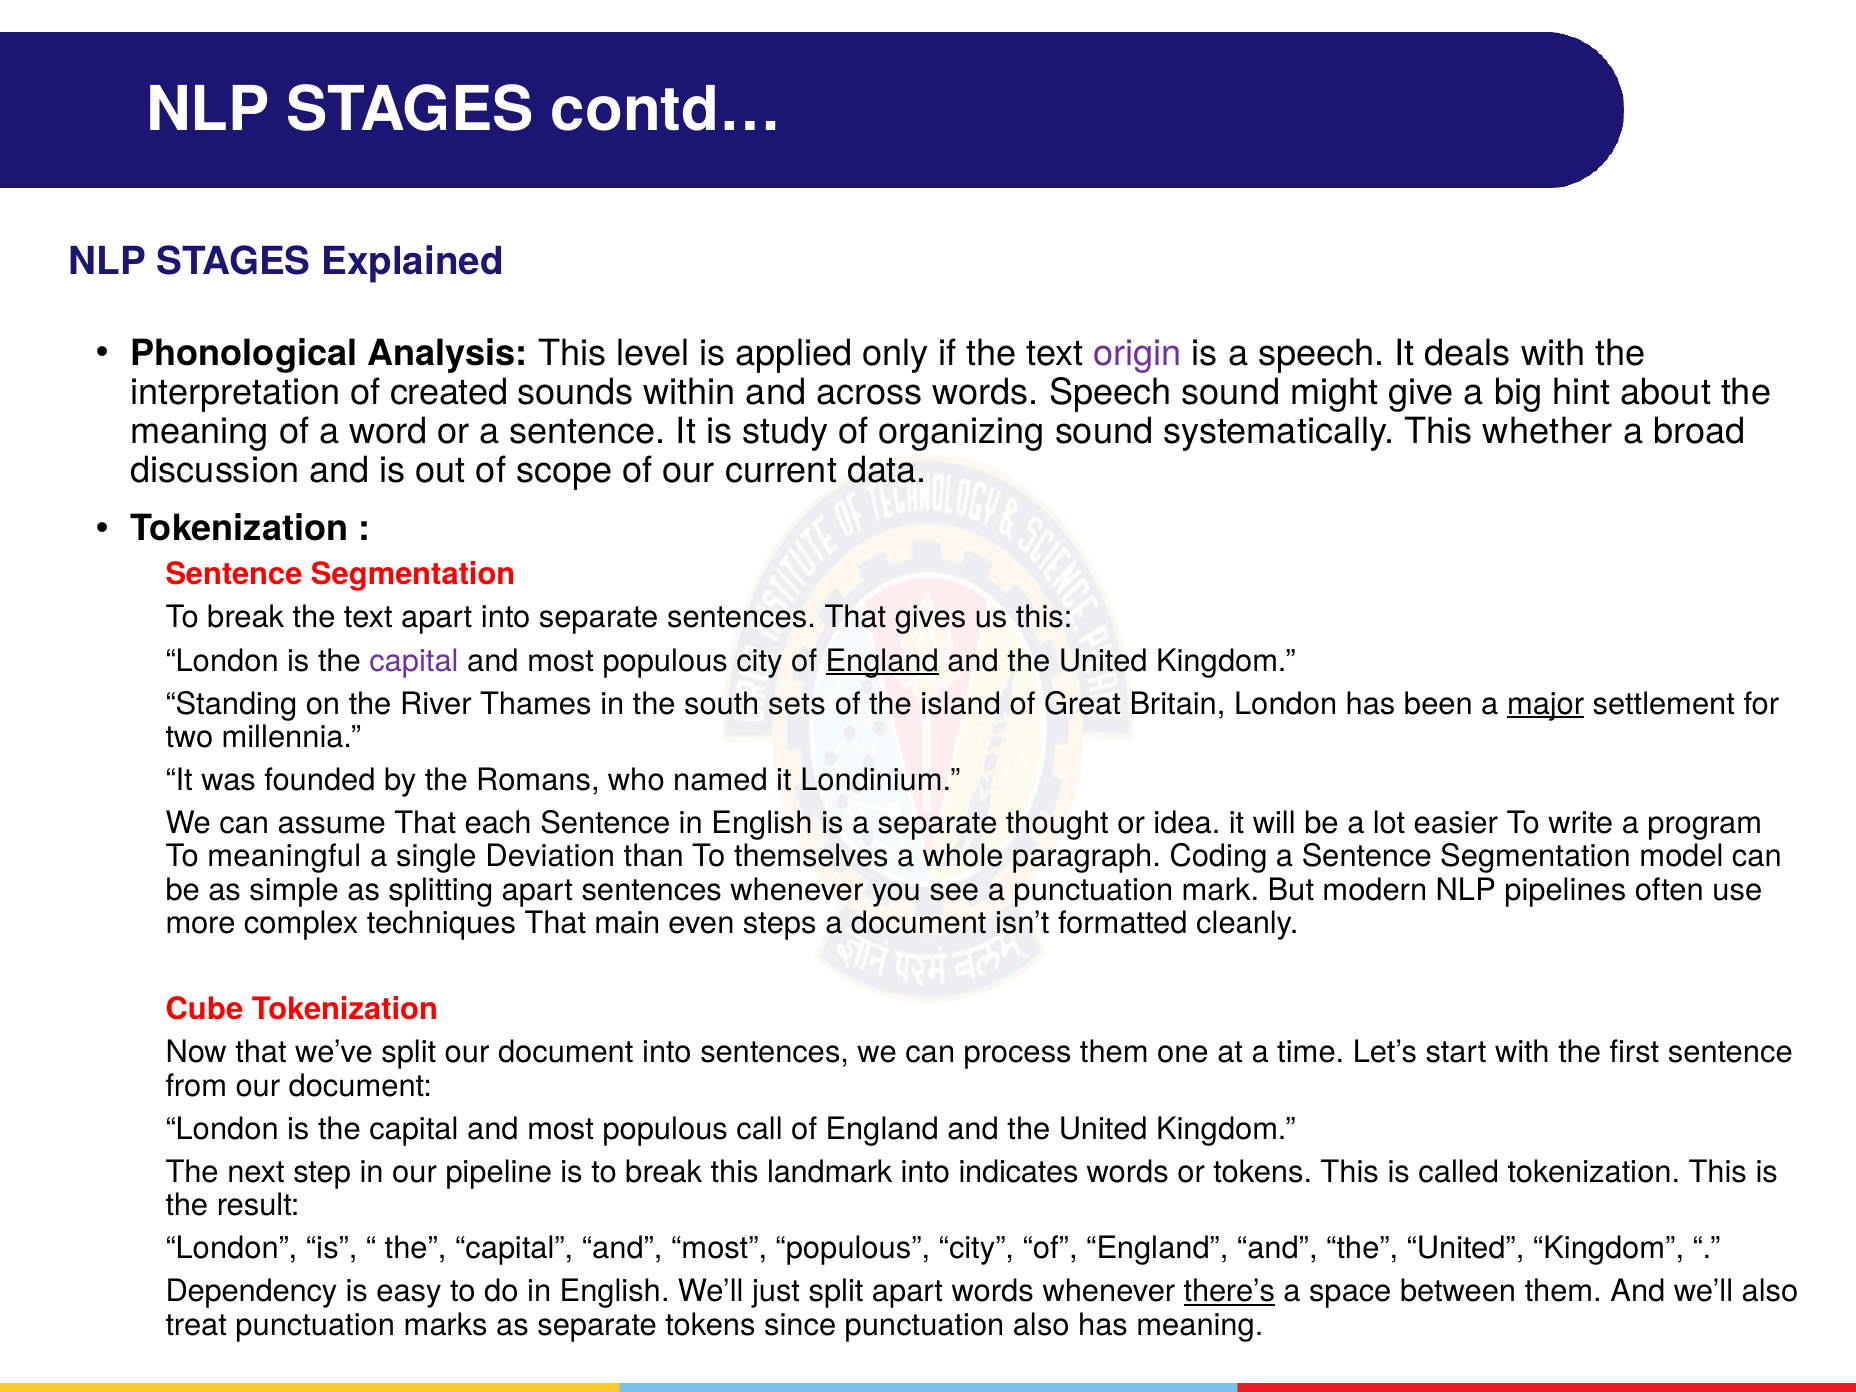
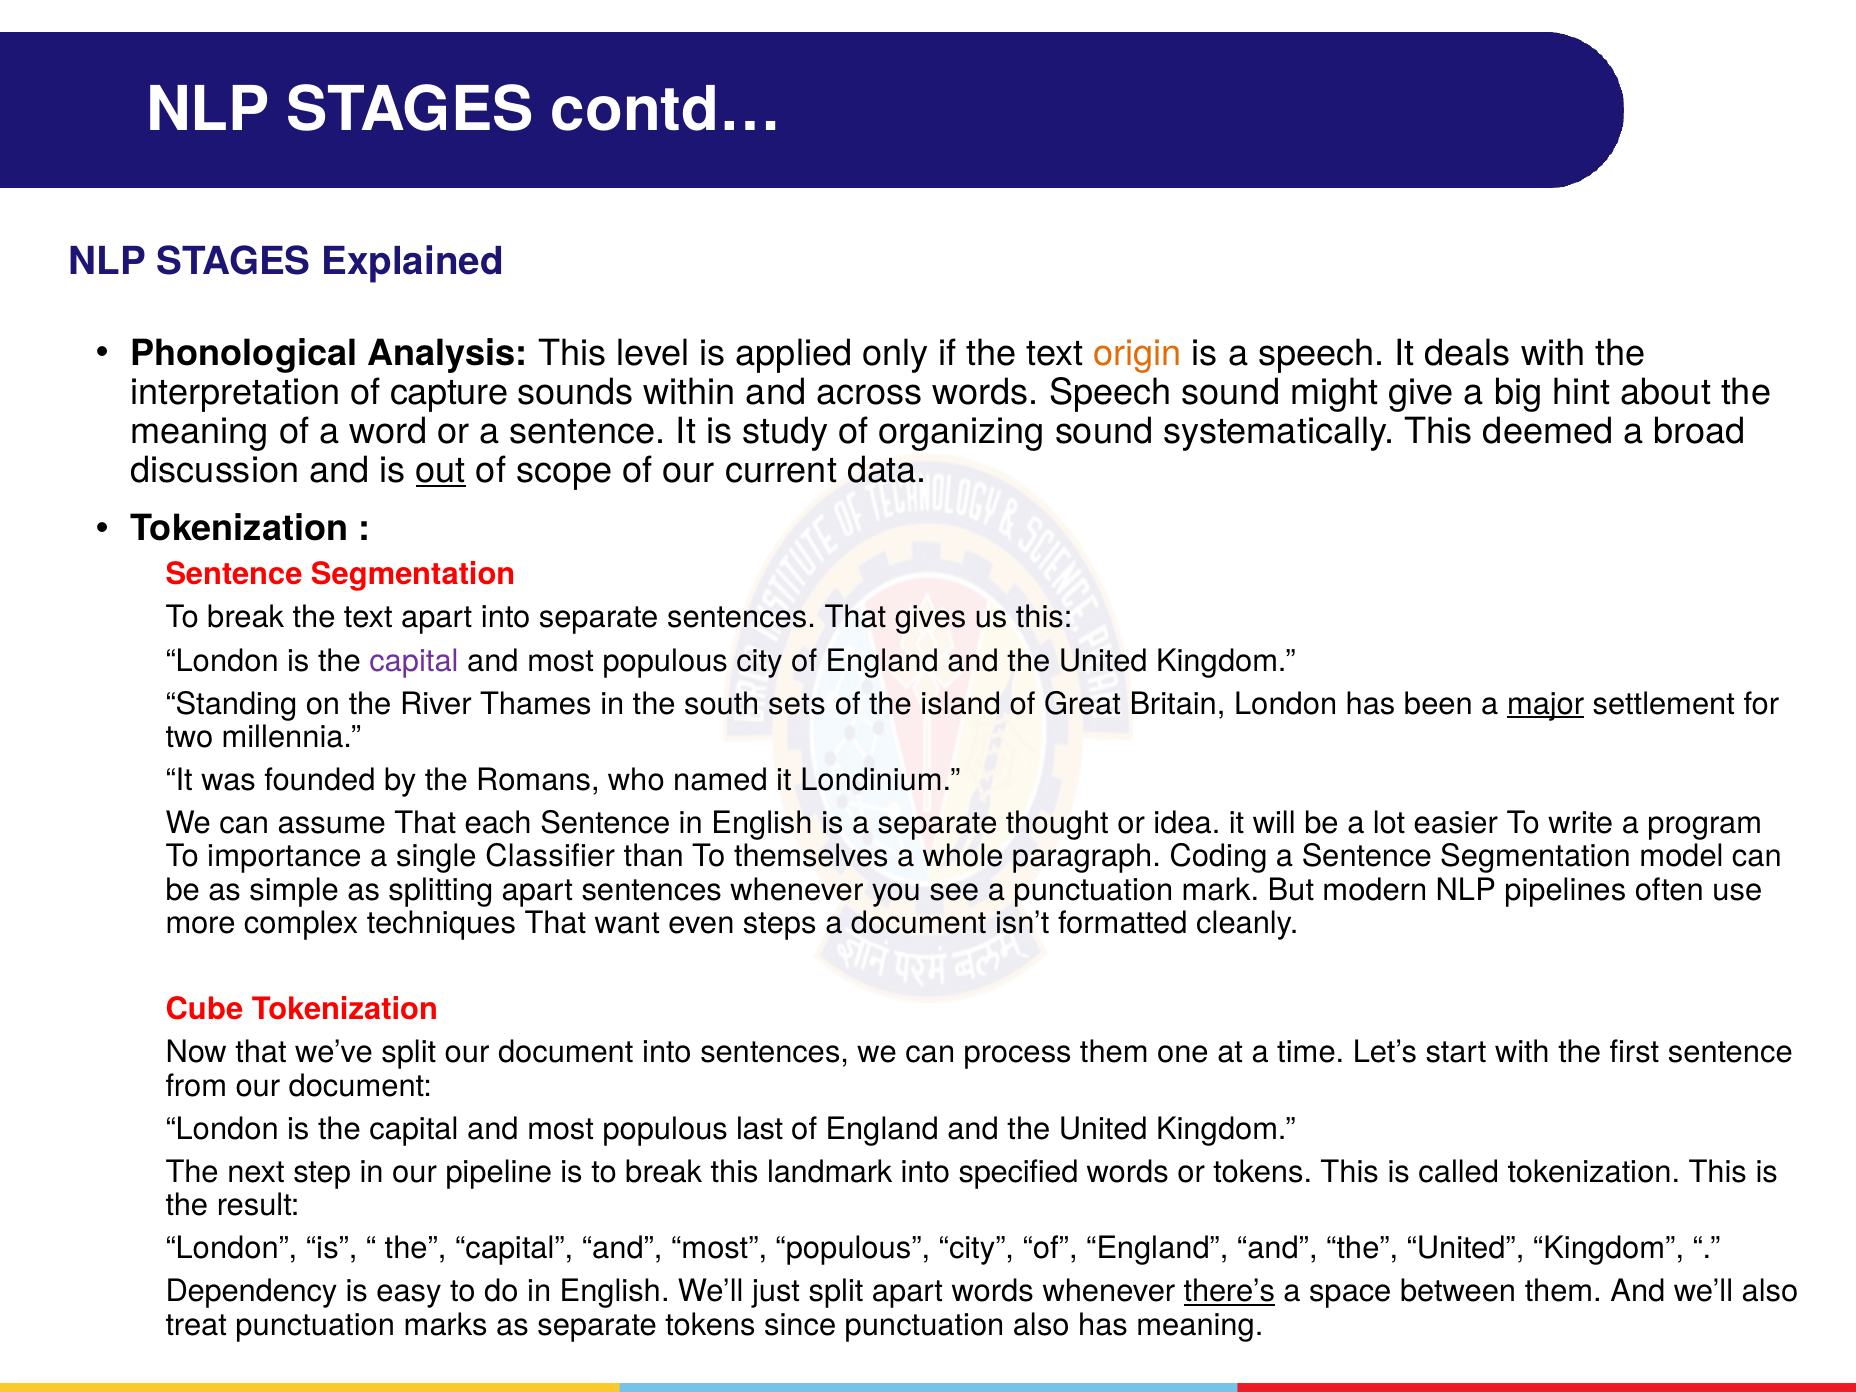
origin colour: purple -> orange (1138, 353)
created: created -> capture (449, 392)
whether: whether -> deemed (1548, 431)
out underline: none -> present (441, 470)
England underline: present -> none (882, 661)
meaningful: meaningful -> importance (284, 857)
Deviation: Deviation -> Classifier (550, 857)
main: main -> want (627, 923)
call: call -> last (760, 1129)
indicates: indicates -> specified (1019, 1172)
